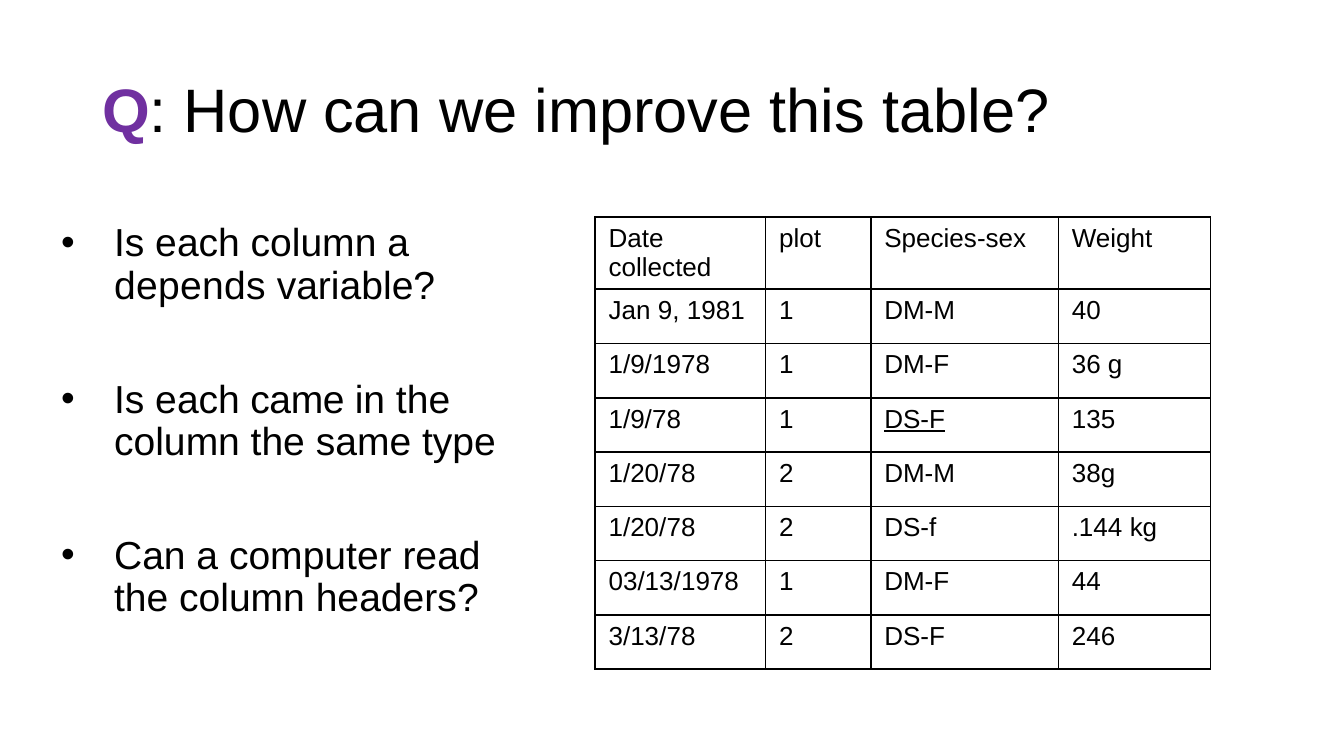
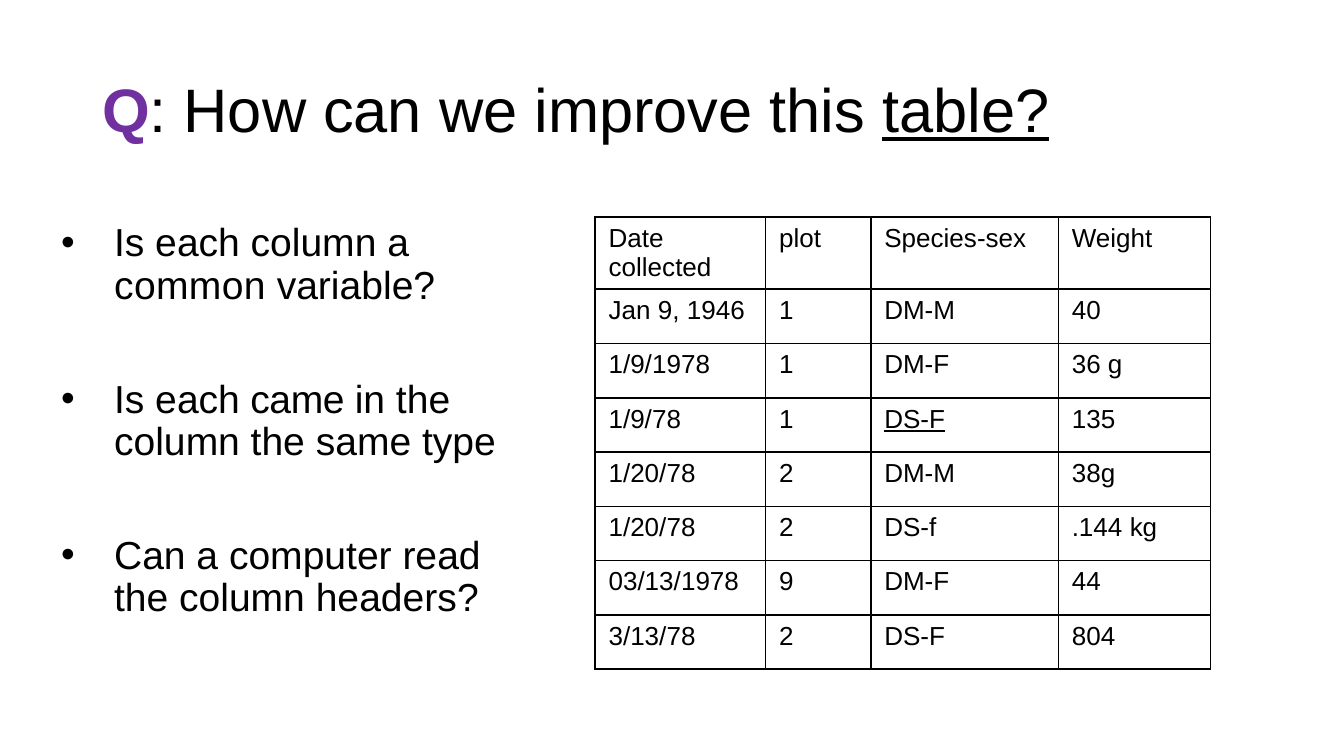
table underline: none -> present (966, 113)
depends: depends -> common (190, 286)
1981: 1981 -> 1946 (716, 311)
03/13/1978 1: 1 -> 9 (786, 583)
246: 246 -> 804 (1094, 637)
